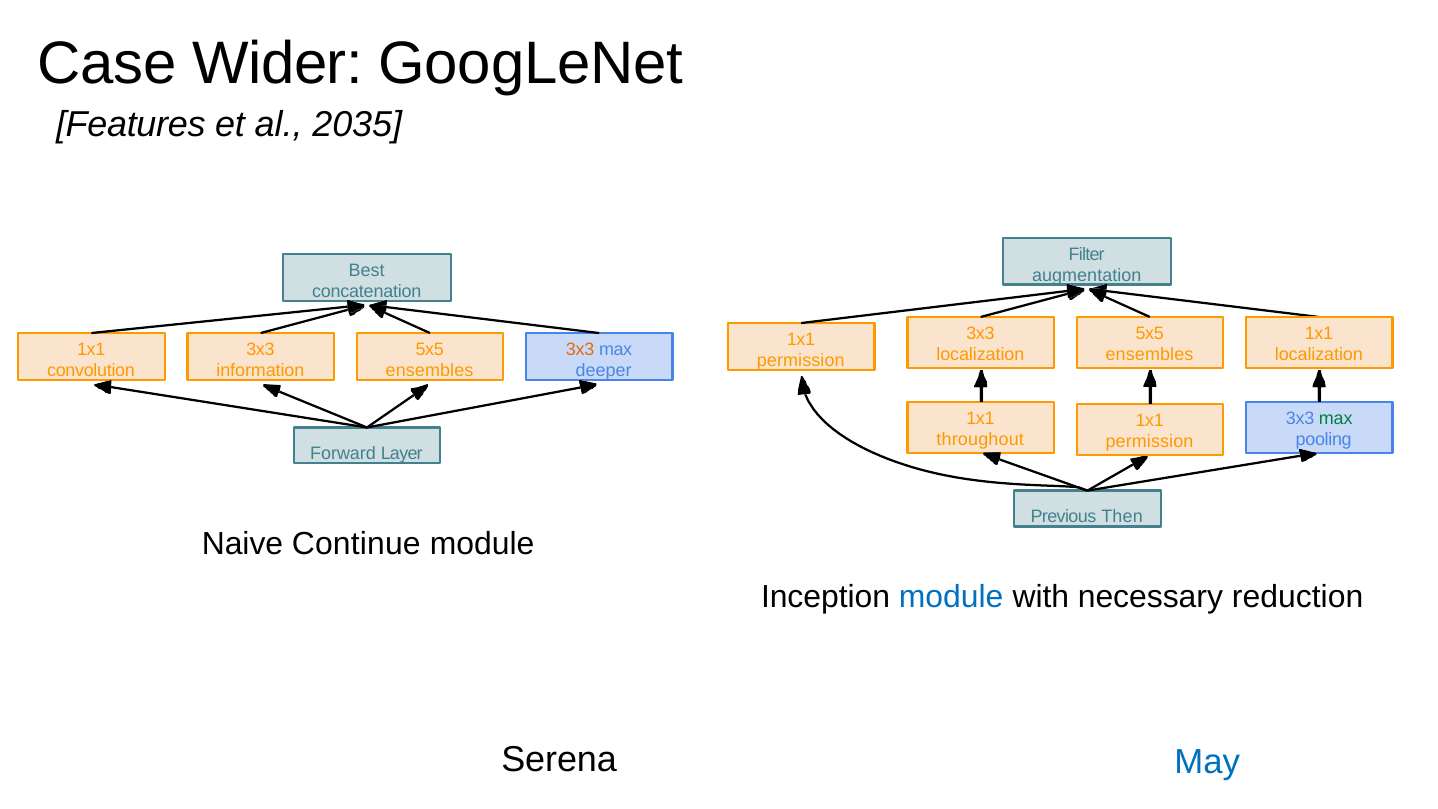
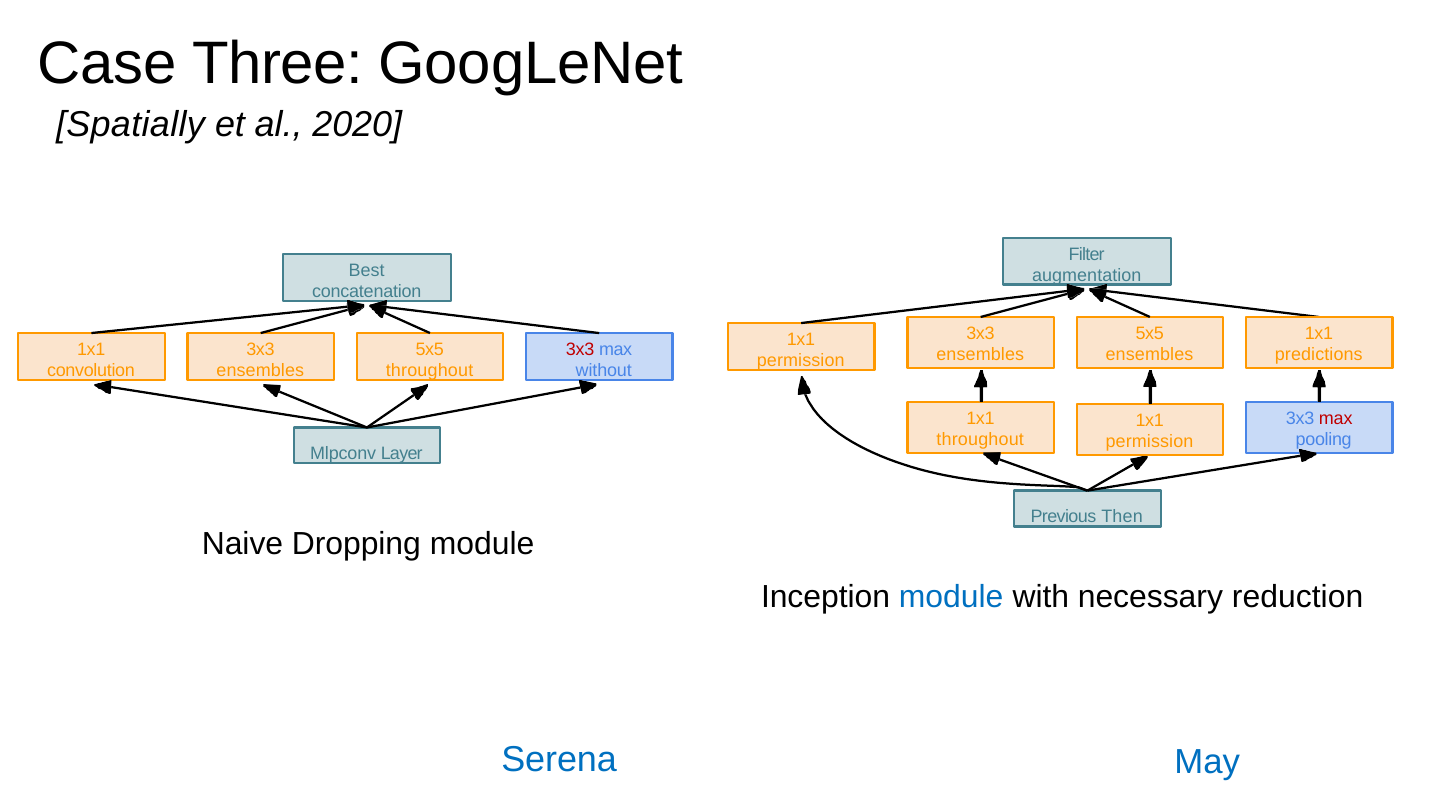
Wider: Wider -> Three (278, 64)
Features: Features -> Spatially (130, 124)
2035: 2035 -> 2020 (357, 124)
3x3 colour: orange -> red (580, 349)
localization: localization -> ensembles (980, 354)
localization: localization -> predictions (1319, 354)
information: information -> ensembles (260, 370)
ensembles: ensembles -> throughout (430, 370)
deeper: deeper -> without (604, 370)
max colour: green -> red (1336, 418)
Forward: Forward -> Mlpconv (343, 454)
Continue: Continue -> Dropping (356, 544)
Serena colour: black -> blue (559, 759)
